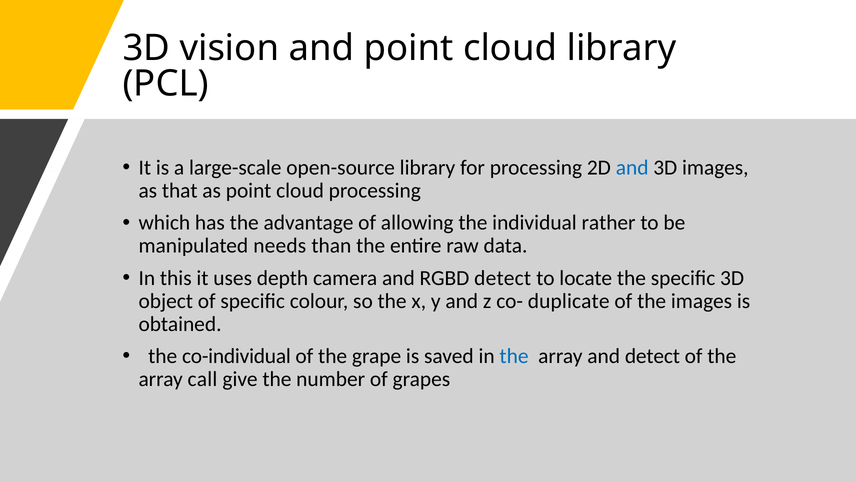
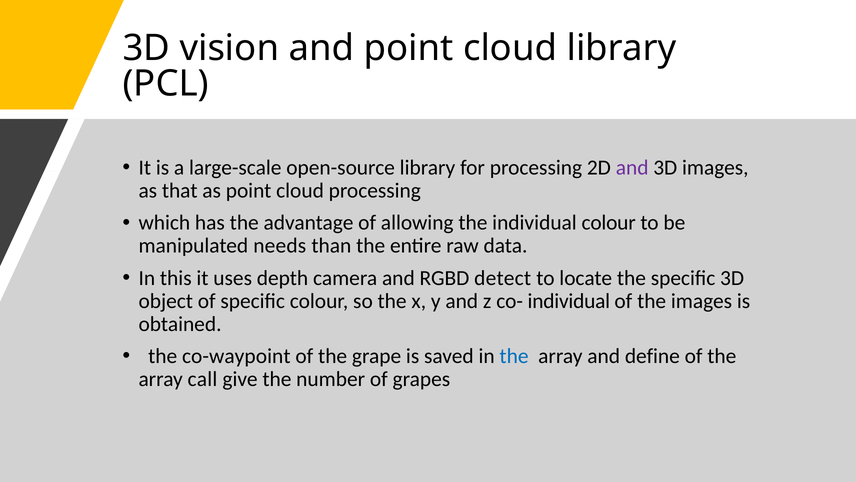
and colour: blue -> purple (632, 167)
individual rather: rather -> colour (609, 223)
co- duplicate: duplicate -> individual (569, 301)
co-individual: co-individual -> co-waypoint (236, 356)
and detect: detect -> define (652, 356)
